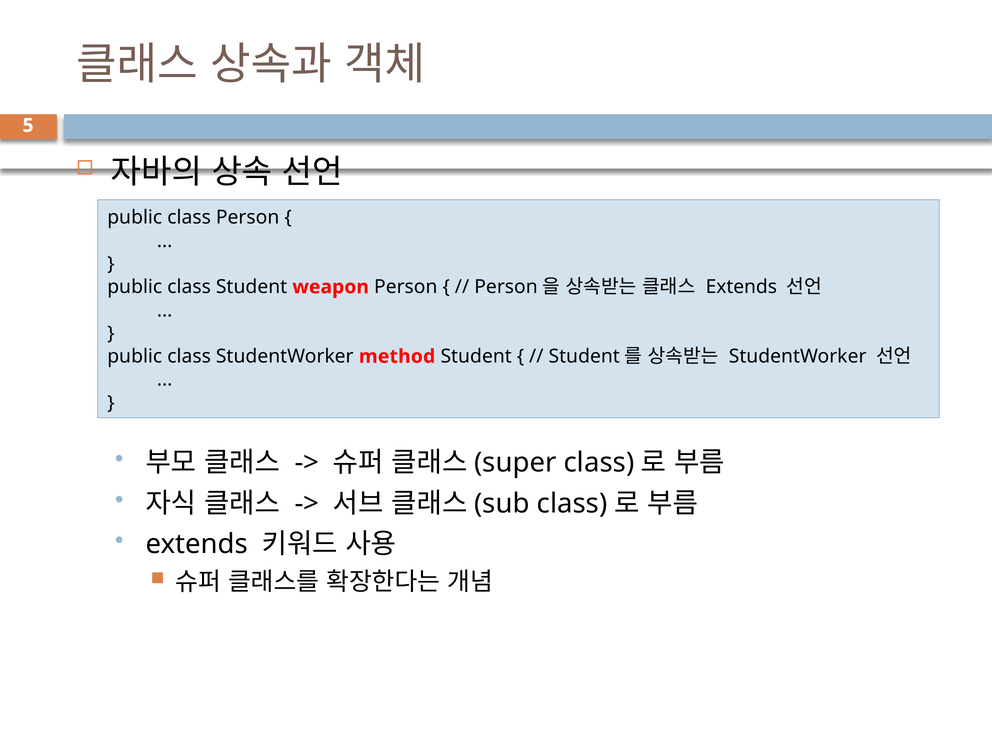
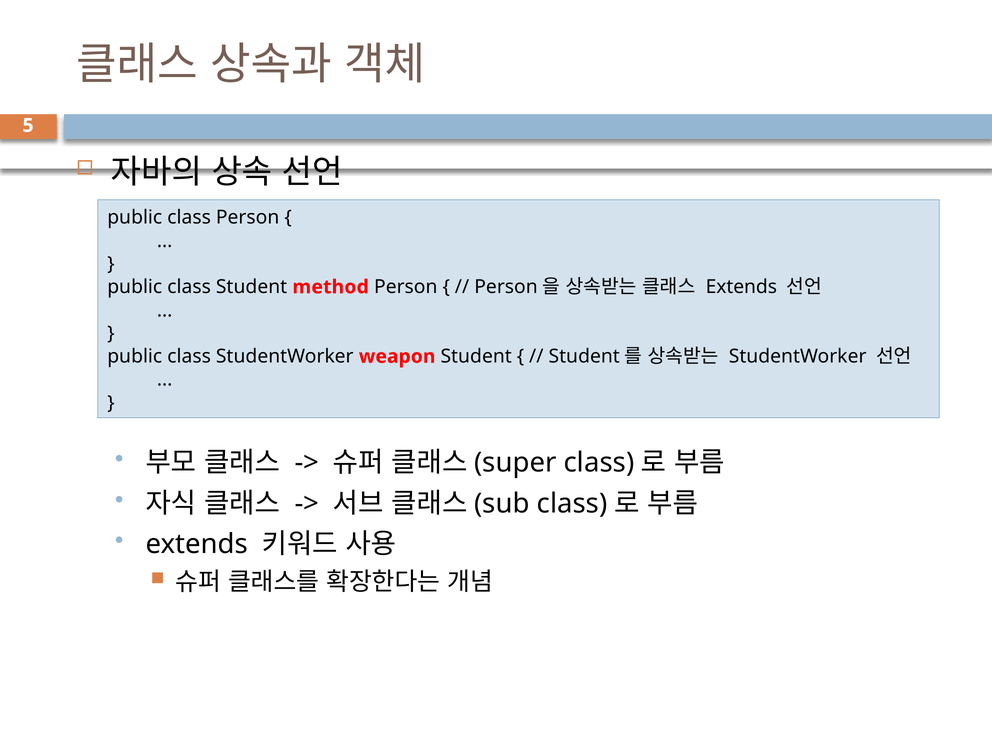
weapon: weapon -> method (331, 287)
method: method -> weapon (397, 356)
